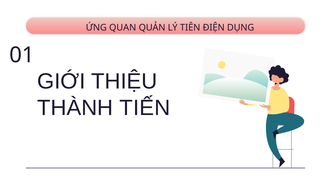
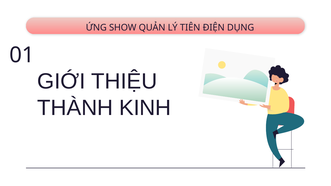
QUAN: QUAN -> SHOW (123, 28)
TIẾN: TIẾN -> KINH (145, 108)
